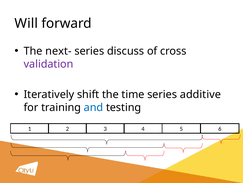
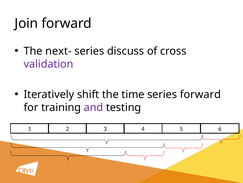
Will: Will -> Join (26, 23)
series additive: additive -> forward (200, 94)
and colour: blue -> purple (93, 107)
